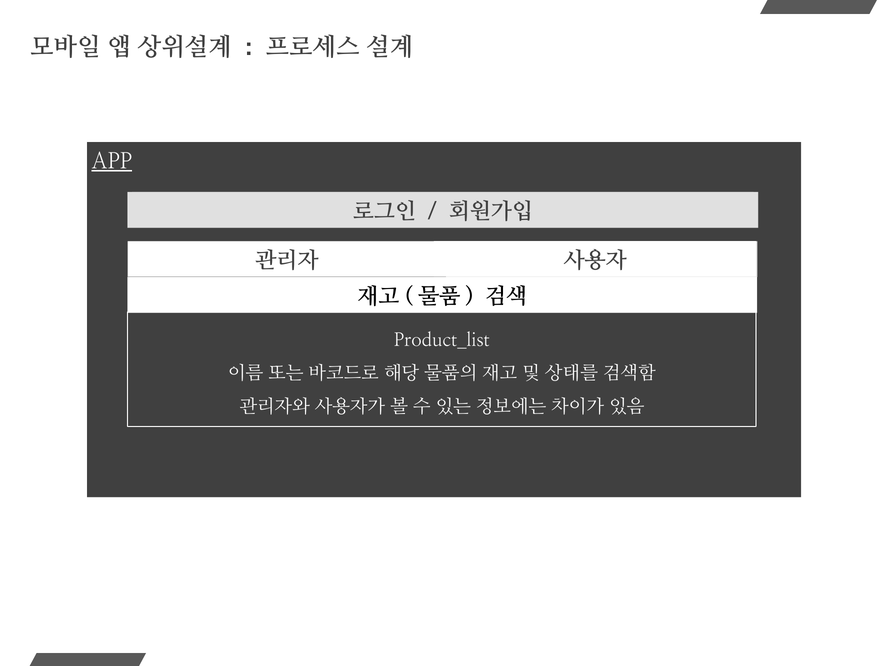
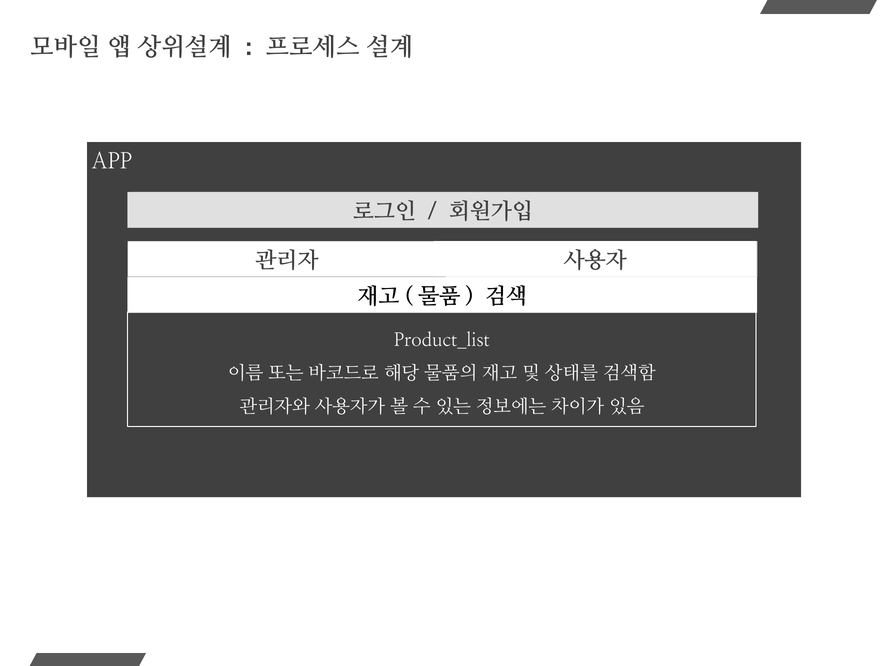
APP underline: present -> none (112, 162)
